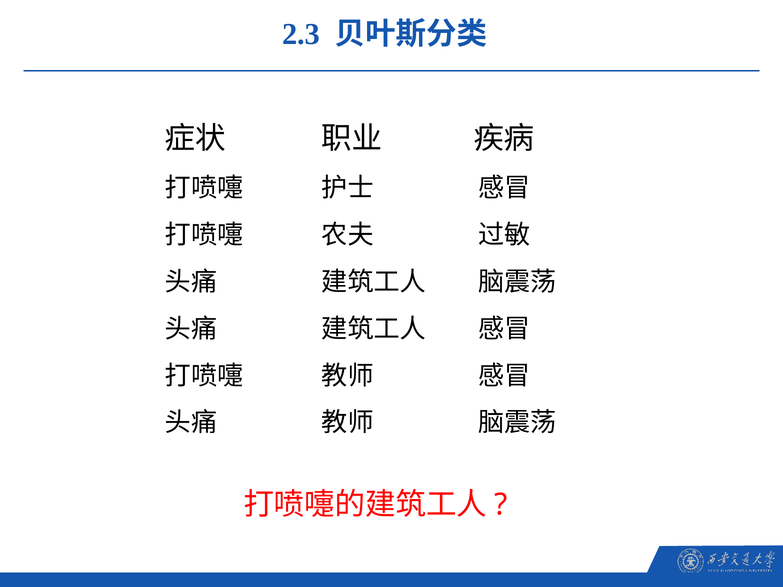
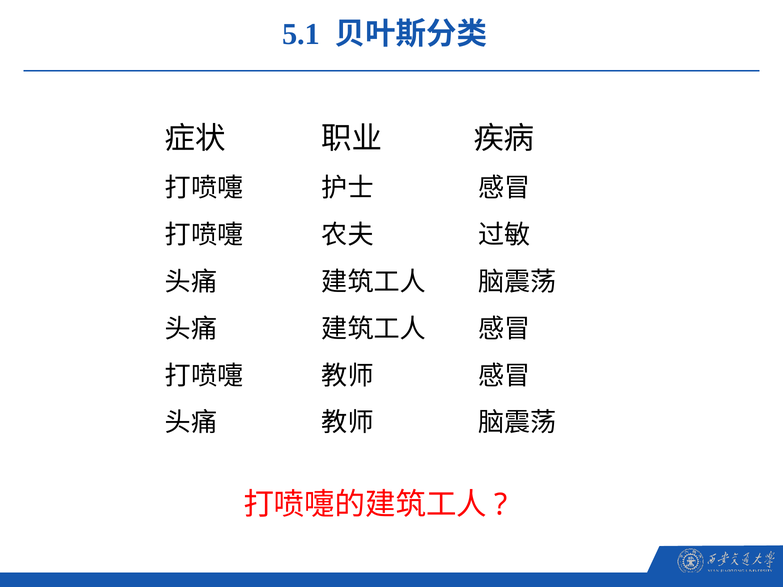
2.3: 2.3 -> 5.1 (301, 34)
